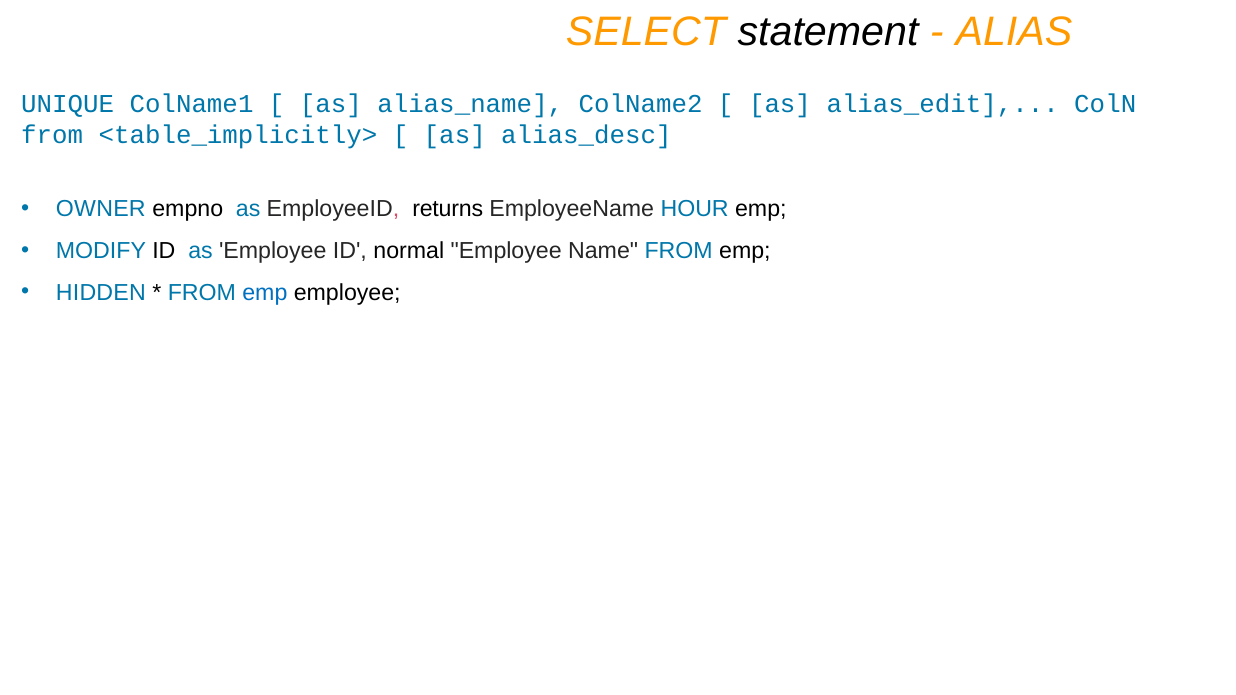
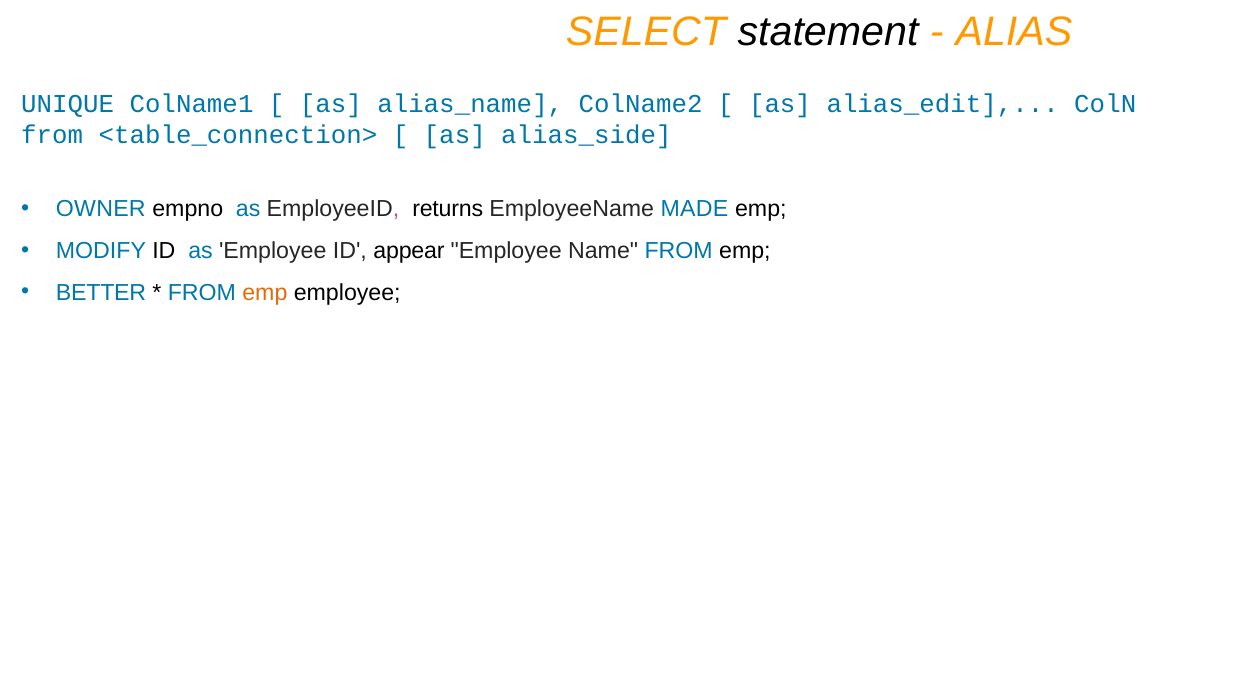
<table_implicitly>: <table_implicitly> -> <table_connection> (238, 135)
alias_desc: alias_desc -> alias_side (586, 135)
HOUR: HOUR -> MADE (695, 209)
normal: normal -> appear (409, 251)
HIDDEN: HIDDEN -> BETTER (101, 293)
emp colour: blue -> orange (265, 293)
